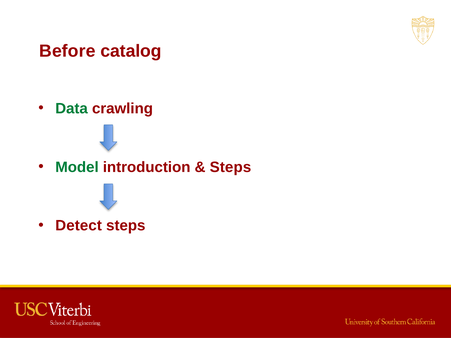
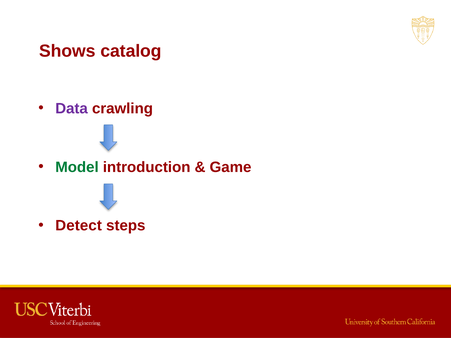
Before: Before -> Shows (67, 51)
Data colour: green -> purple (72, 109)
Steps: Steps -> Game (231, 167)
